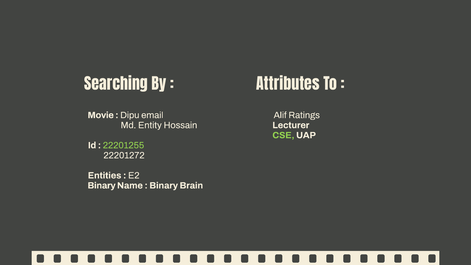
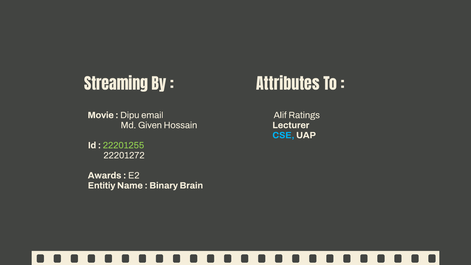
Searching: Searching -> Streaming (116, 85)
Entity: Entity -> Given (150, 125)
CSE colour: light green -> light blue (283, 135)
Entities: Entities -> Awards (105, 175)
Binary: Binary -> Entitiy (102, 185)
